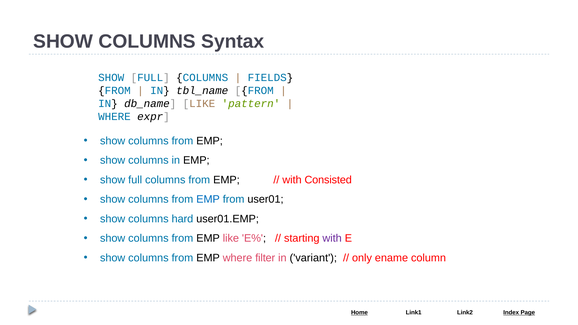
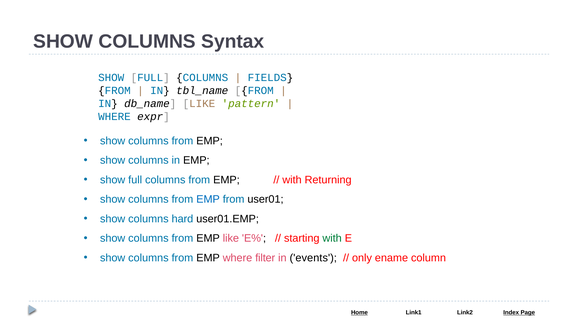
Consisted: Consisted -> Returning (328, 180)
with colour: purple -> green (332, 238)
variant: variant -> events (313, 258)
